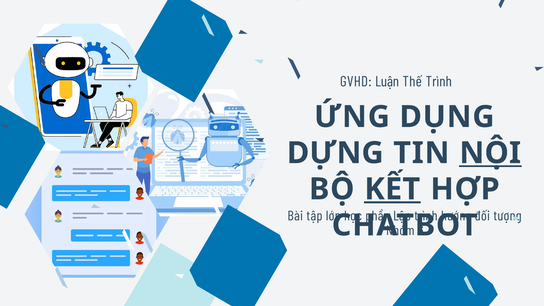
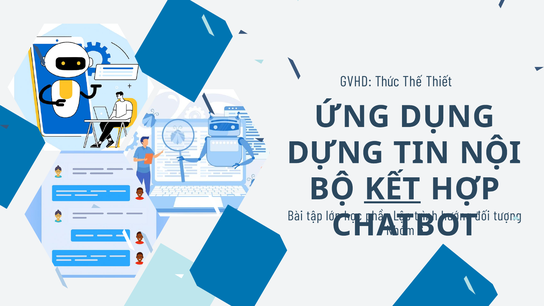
Luận: Luận -> Thức (387, 82)
Thế Trình: Trình -> Thiết (439, 82)
NỘI underline: present -> none (490, 153)
